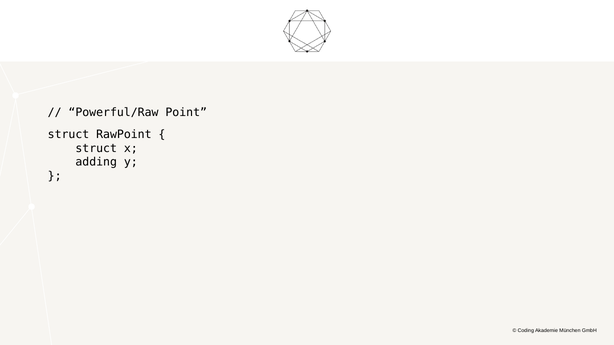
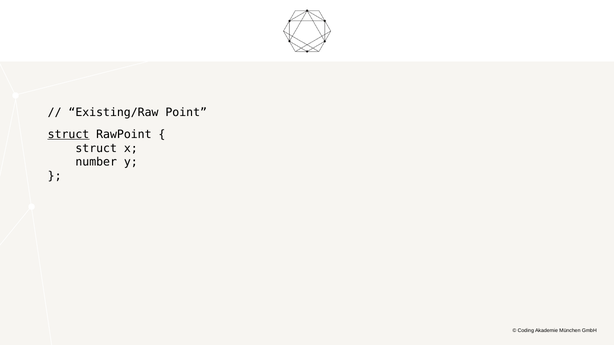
Powerful/Raw: Powerful/Raw -> Existing/Raw (113, 113)
struct underline: none -> present (68, 135)
adding: adding -> number (96, 162)
